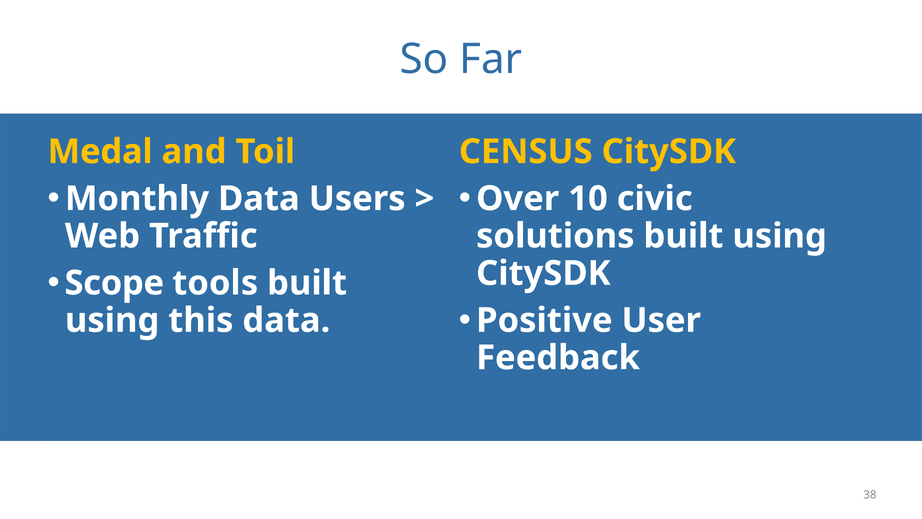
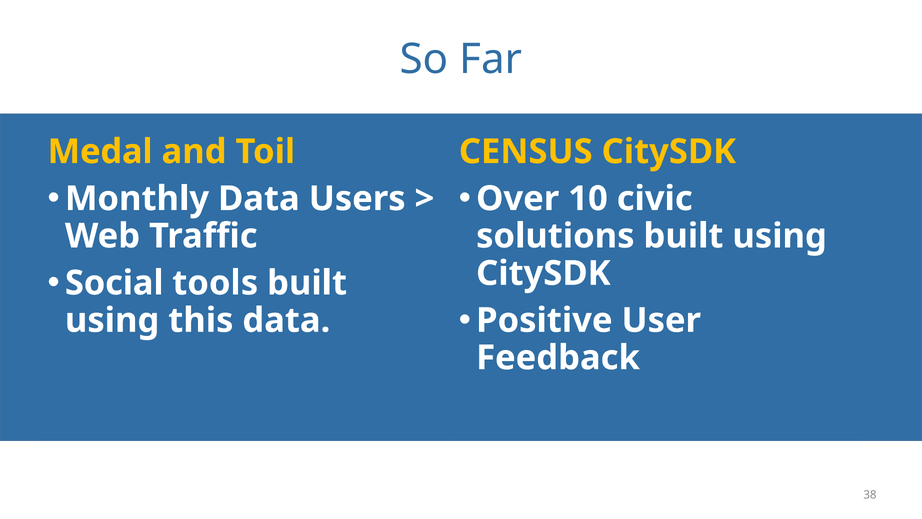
Scope: Scope -> Social (114, 283)
